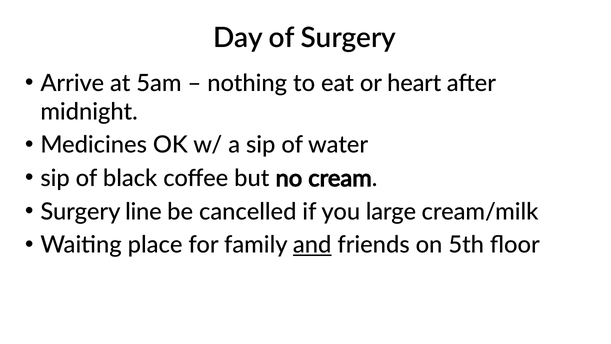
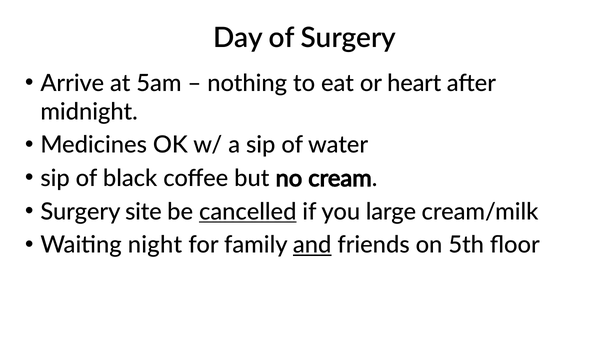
line: line -> site (143, 212)
cancelled underline: none -> present (248, 212)
place: place -> night (155, 245)
